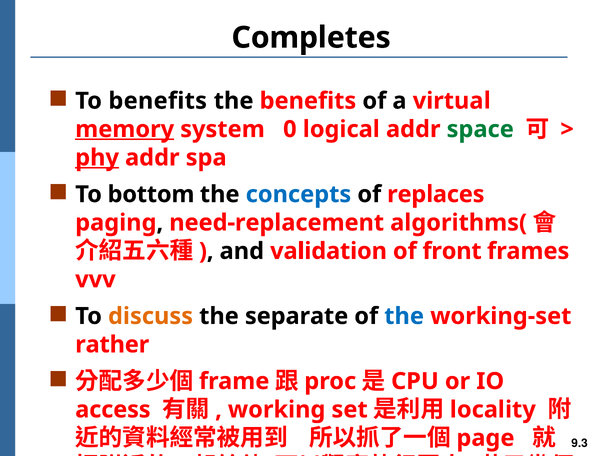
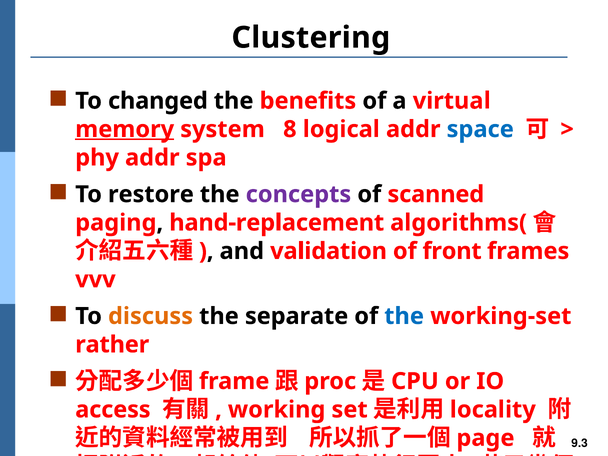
Completes: Completes -> Clustering (311, 38)
To benefits: benefits -> changed (158, 101)
0: 0 -> 8 (290, 129)
space colour: green -> blue (480, 129)
phy underline: present -> none (97, 158)
bottom: bottom -> restore (151, 194)
concepts colour: blue -> purple (298, 194)
replaces: replaces -> scanned (436, 194)
need-replacement: need-replacement -> hand-replacement (277, 223)
